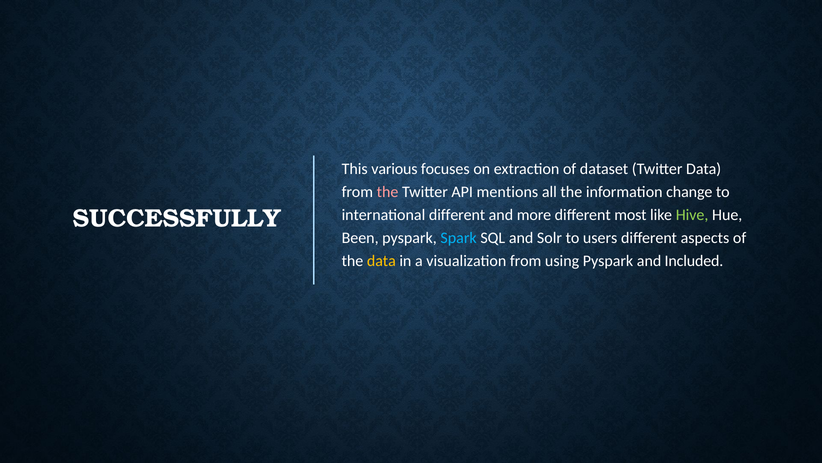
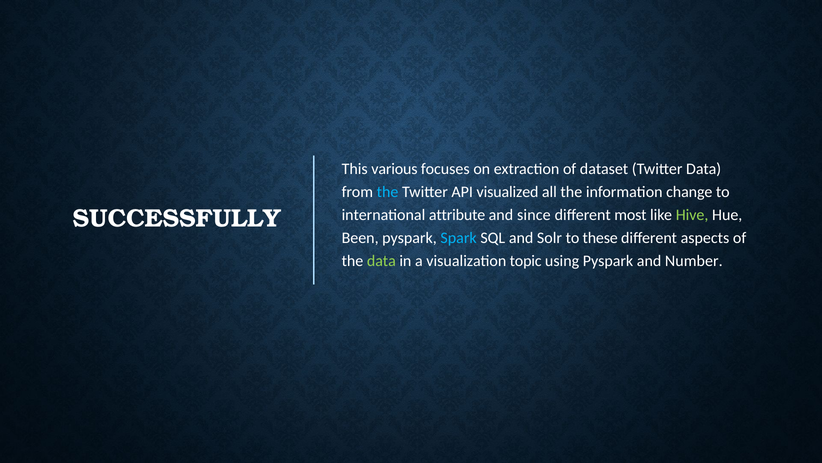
the colour: pink -> light blue (388, 192)
mentions: mentions -> visualized (508, 192)
international different: different -> attribute (457, 215)
more: more -> since (534, 215)
users: users -> these (600, 238)
data colour: yellow -> light green (381, 261)
visualization from: from -> topic (526, 261)
Included: Included -> Number (694, 261)
